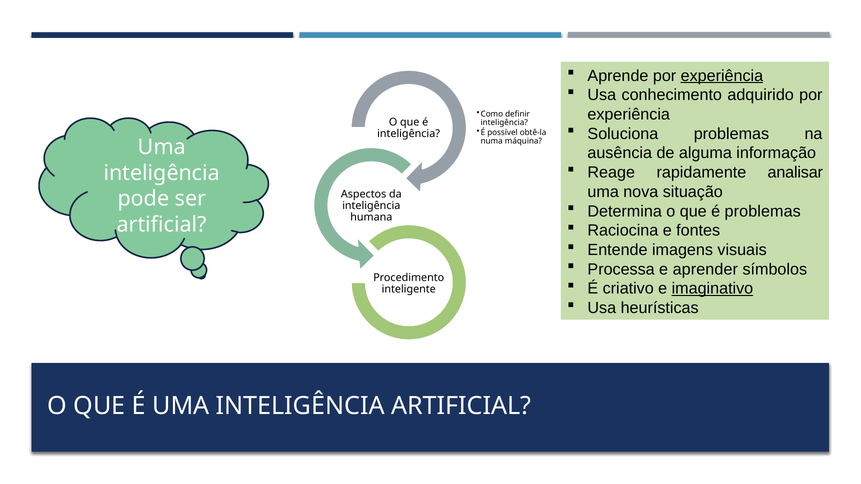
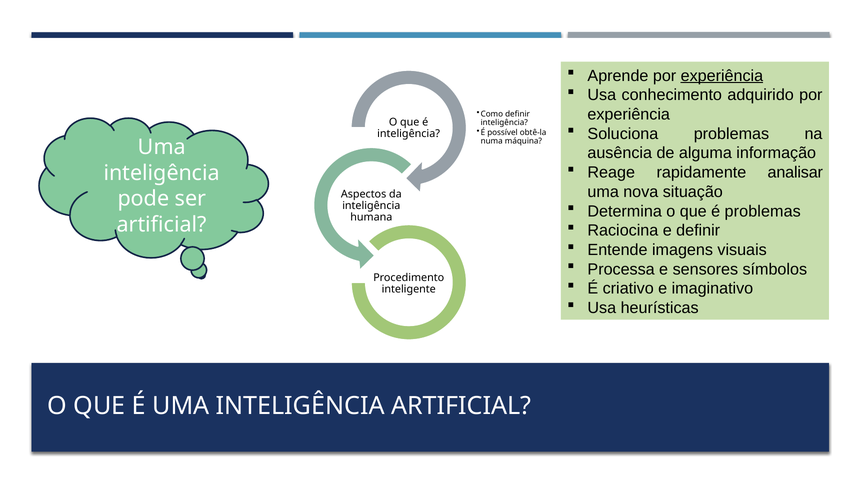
e fontes: fontes -> definir (698, 231)
aprender: aprender -> sensores (705, 269)
imaginativo underline: present -> none (712, 289)
